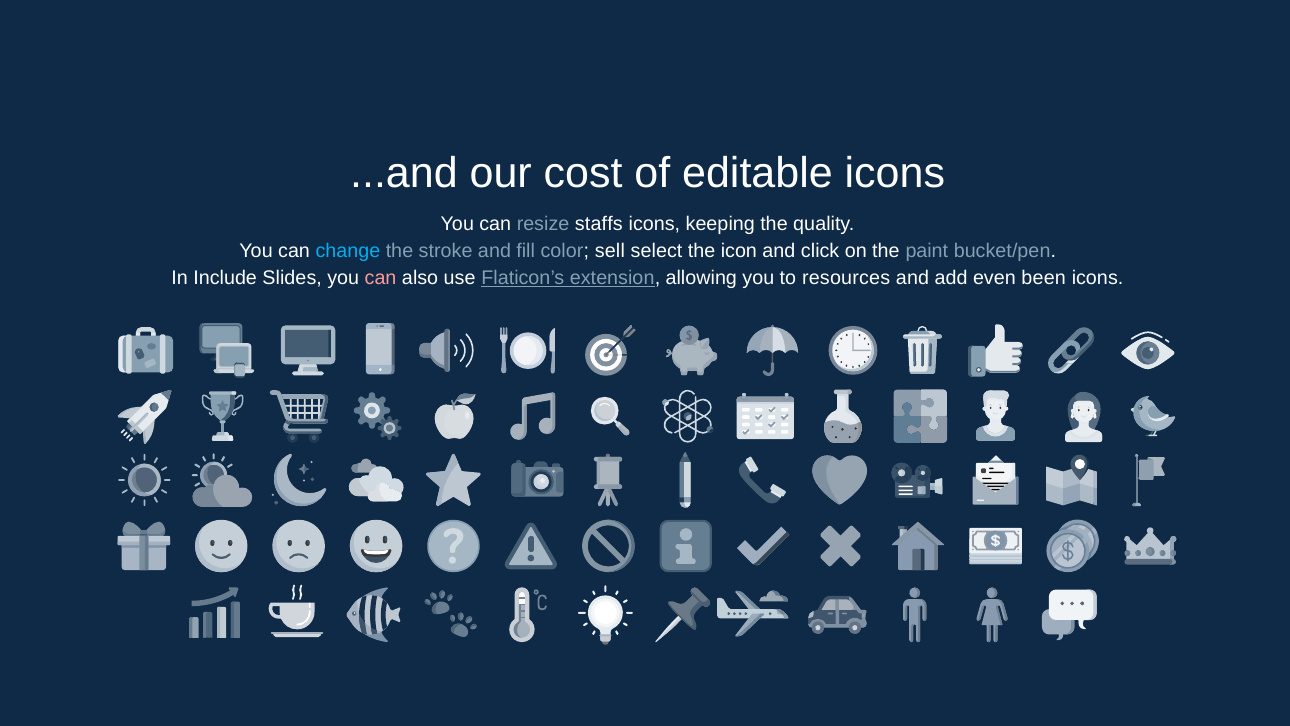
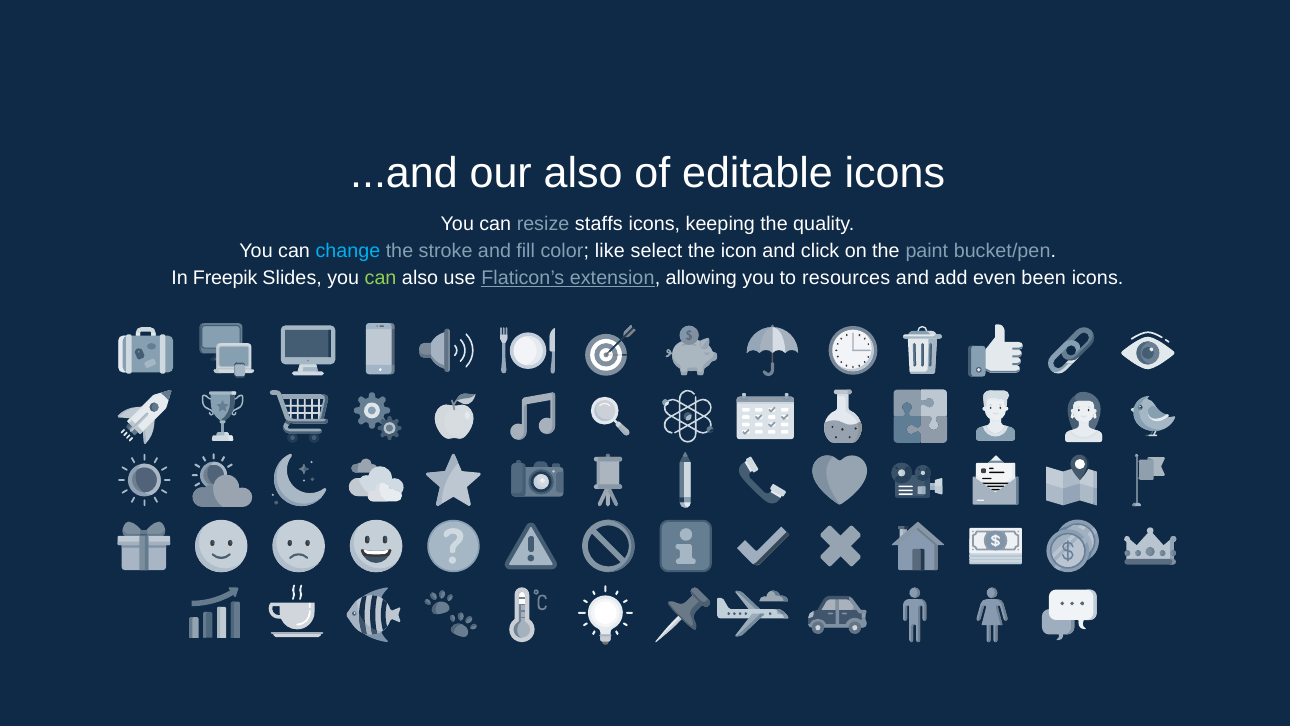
our cost: cost -> also (583, 173)
sell: sell -> like (610, 251)
Include: Include -> Freepik (225, 278)
can colour: pink -> light green (381, 278)
